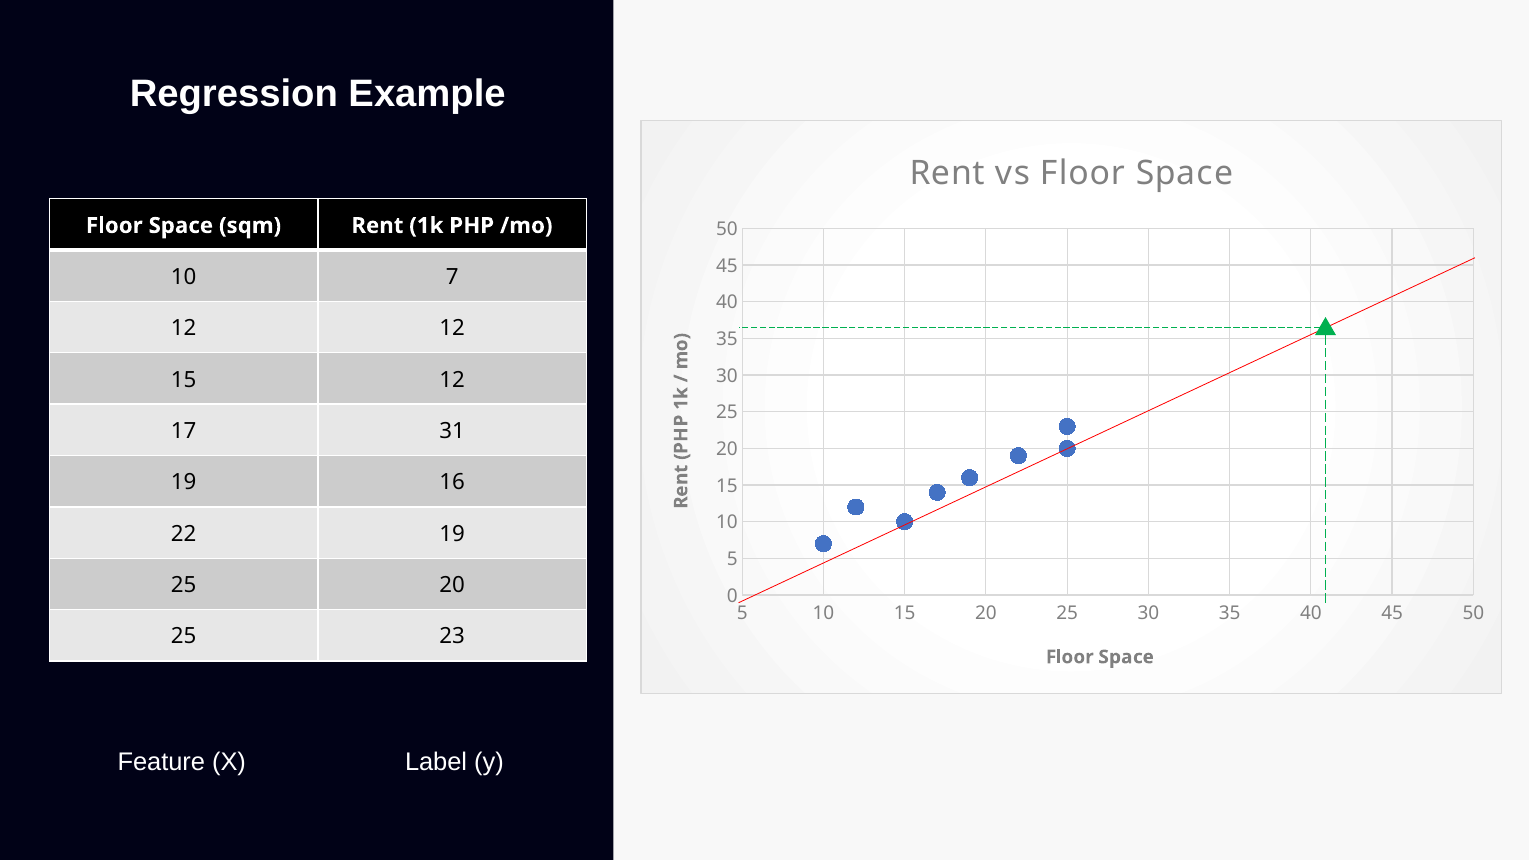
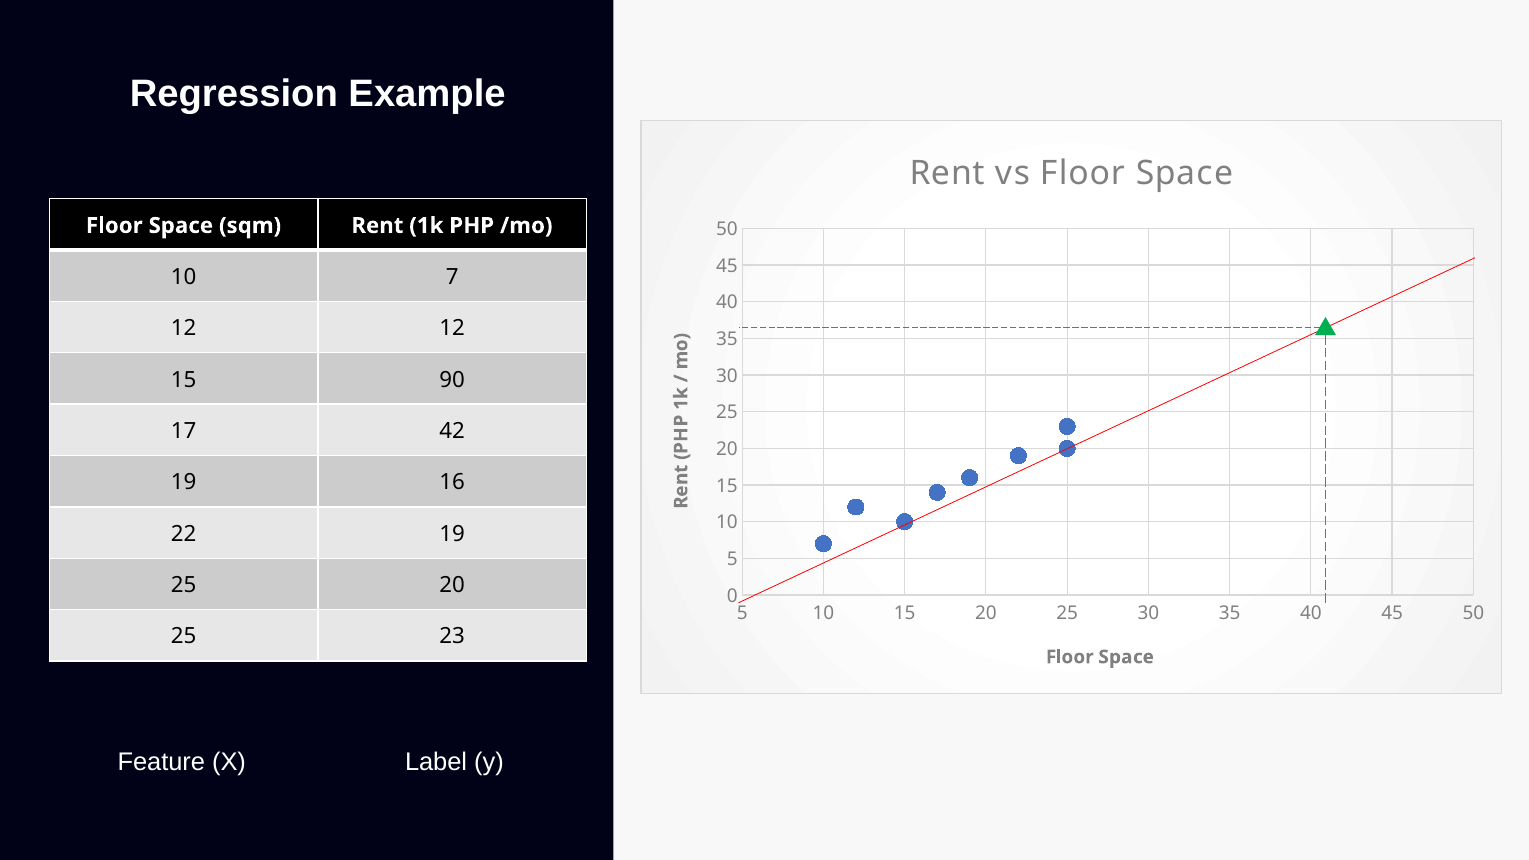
15 12: 12 -> 90 (452, 380)
31: 31 -> 42 (452, 431)
